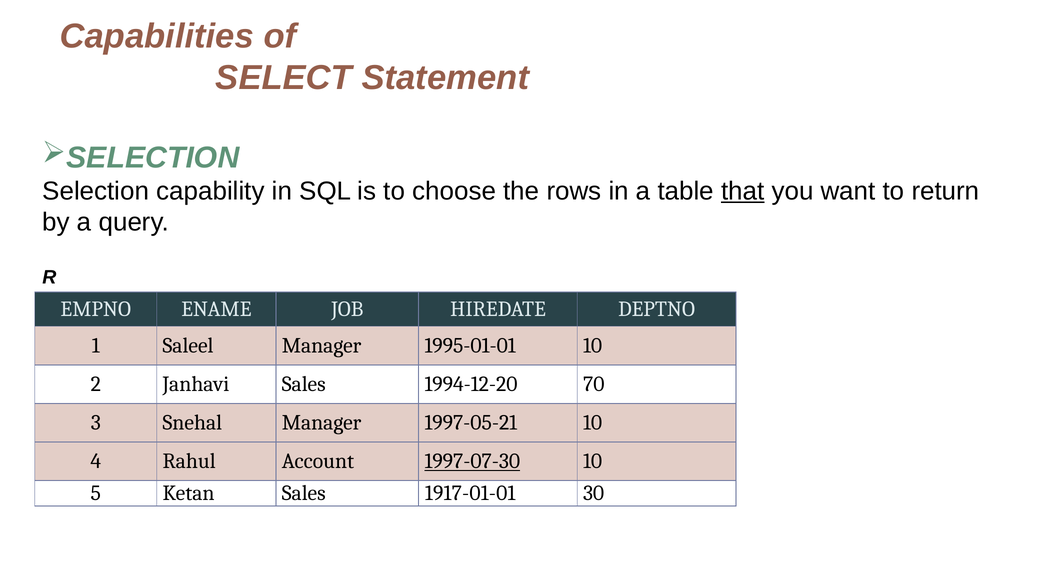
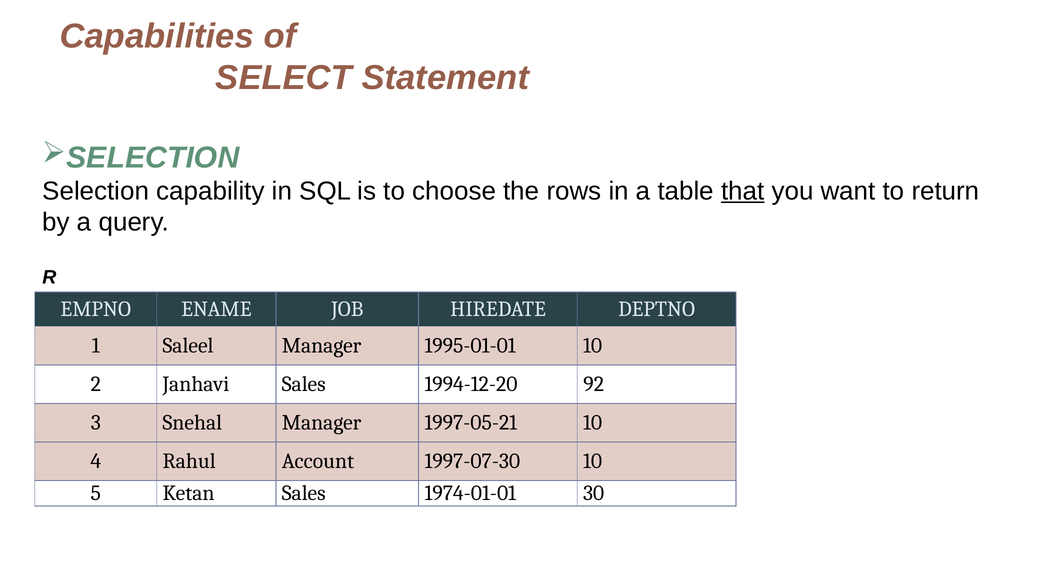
70: 70 -> 92 (594, 384)
1997-07-30 underline: present -> none (472, 461)
1917-01-01: 1917-01-01 -> 1974-01-01 (470, 494)
